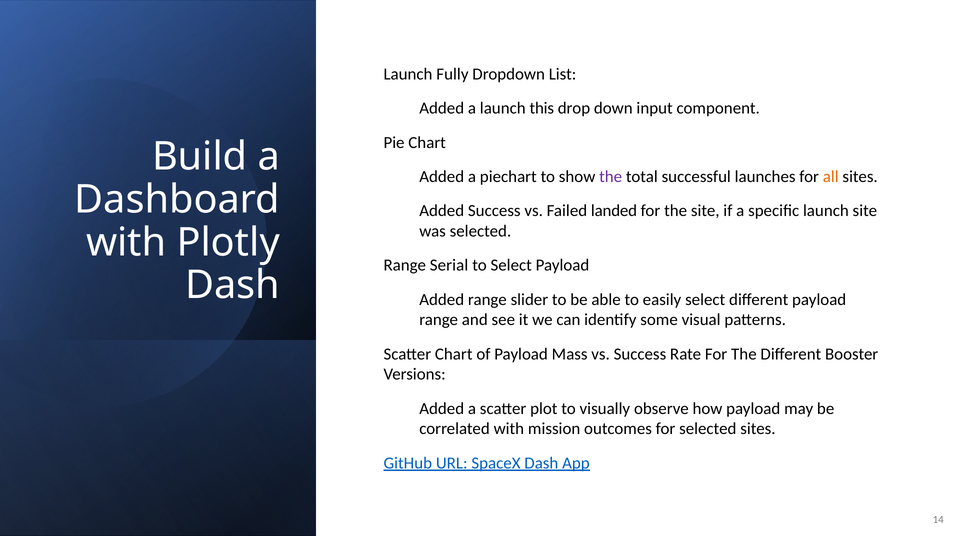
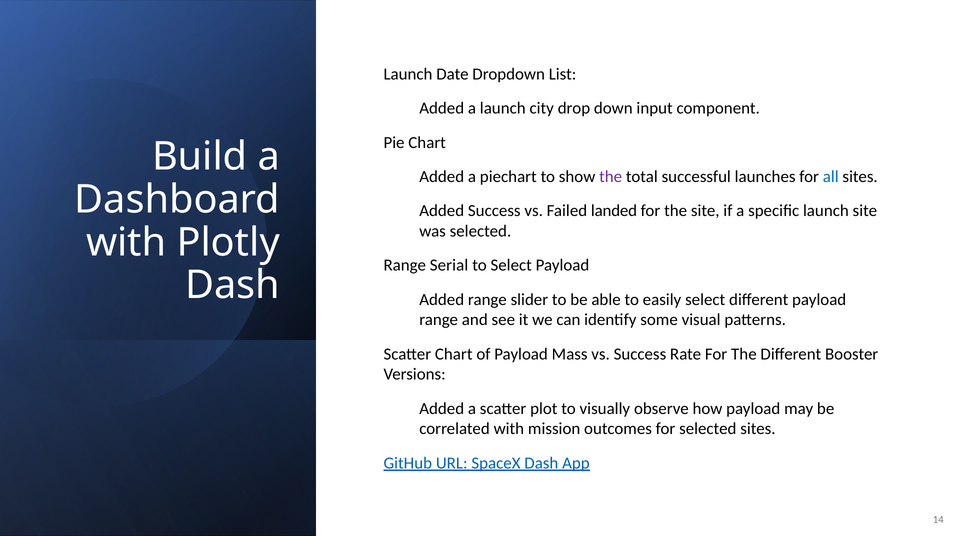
Fully: Fully -> Date (452, 74)
this: this -> city (542, 108)
all colour: orange -> blue (831, 177)
